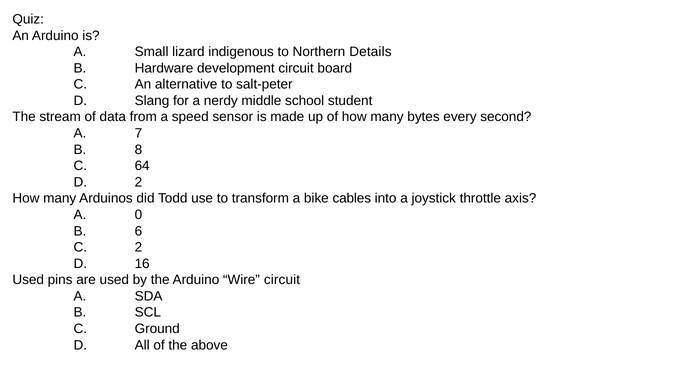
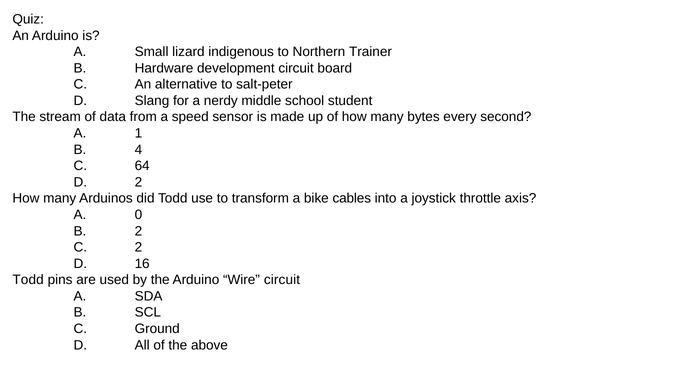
Details: Details -> Trainer (370, 52)
7: 7 -> 1 (138, 133)
8: 8 -> 4 (138, 150)
B 6: 6 -> 2 (138, 231)
Used: Used -> Todd (28, 280)
